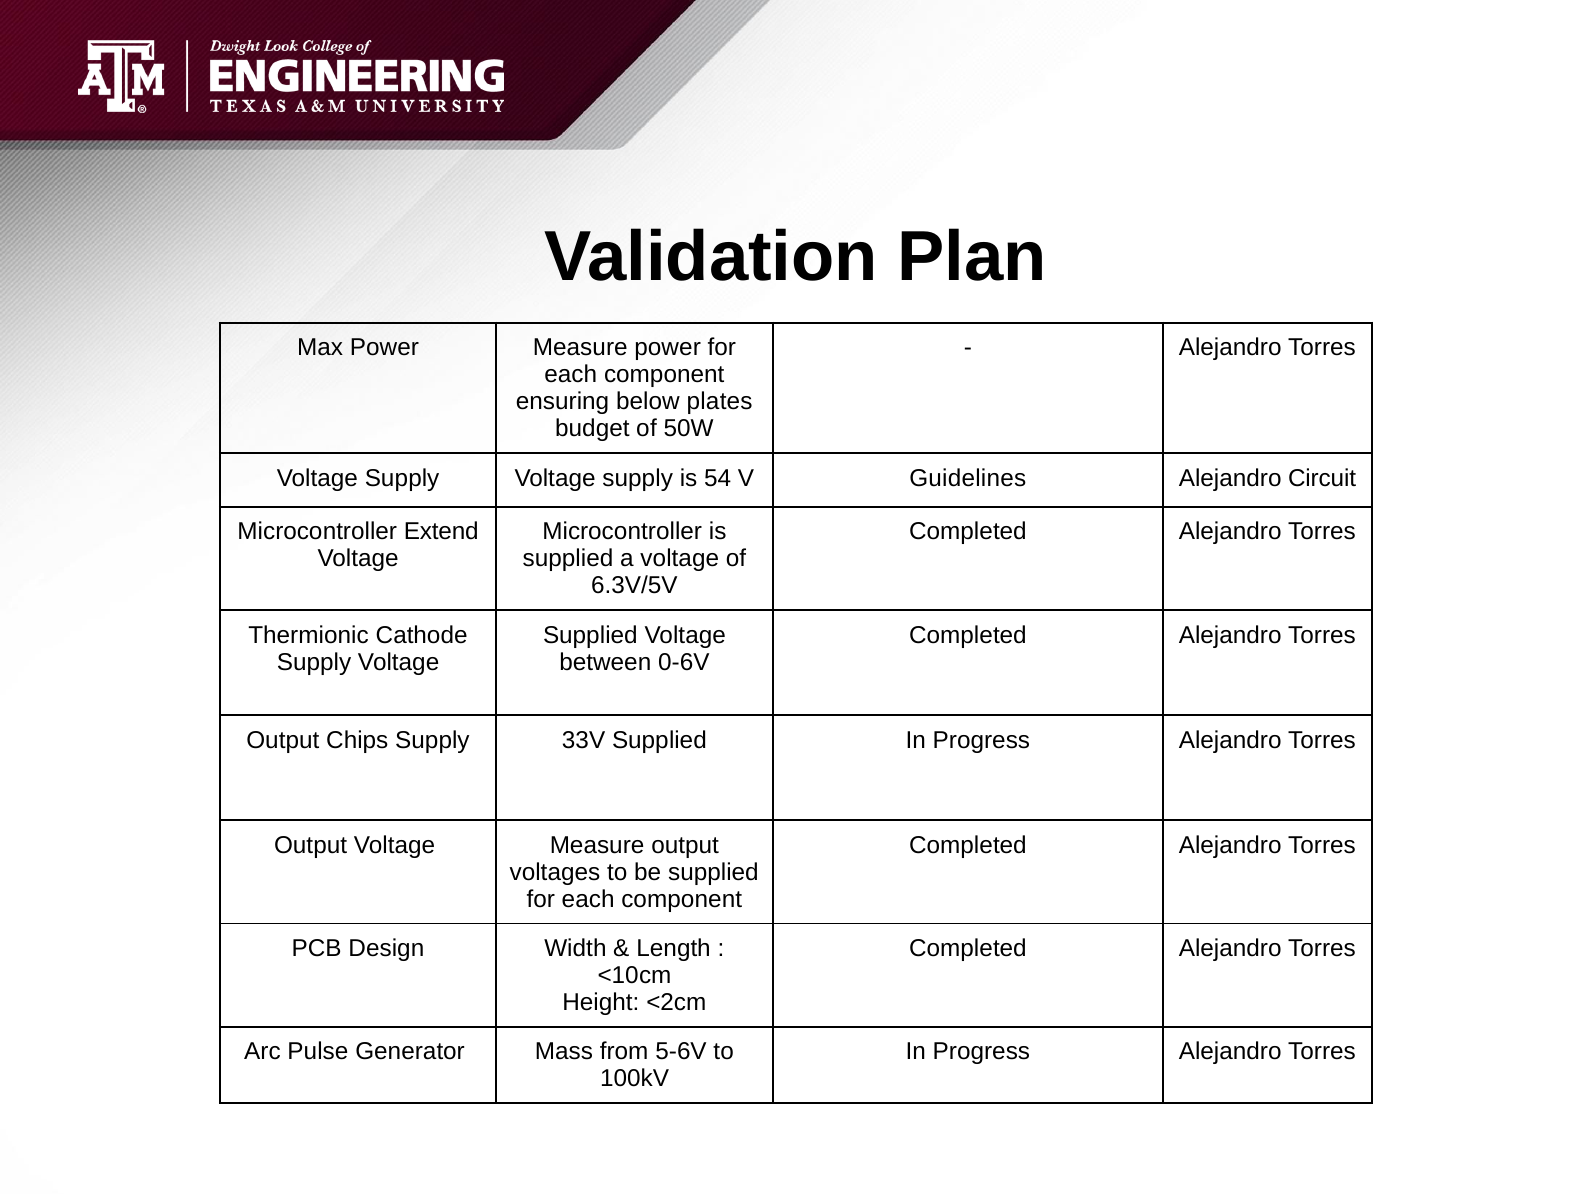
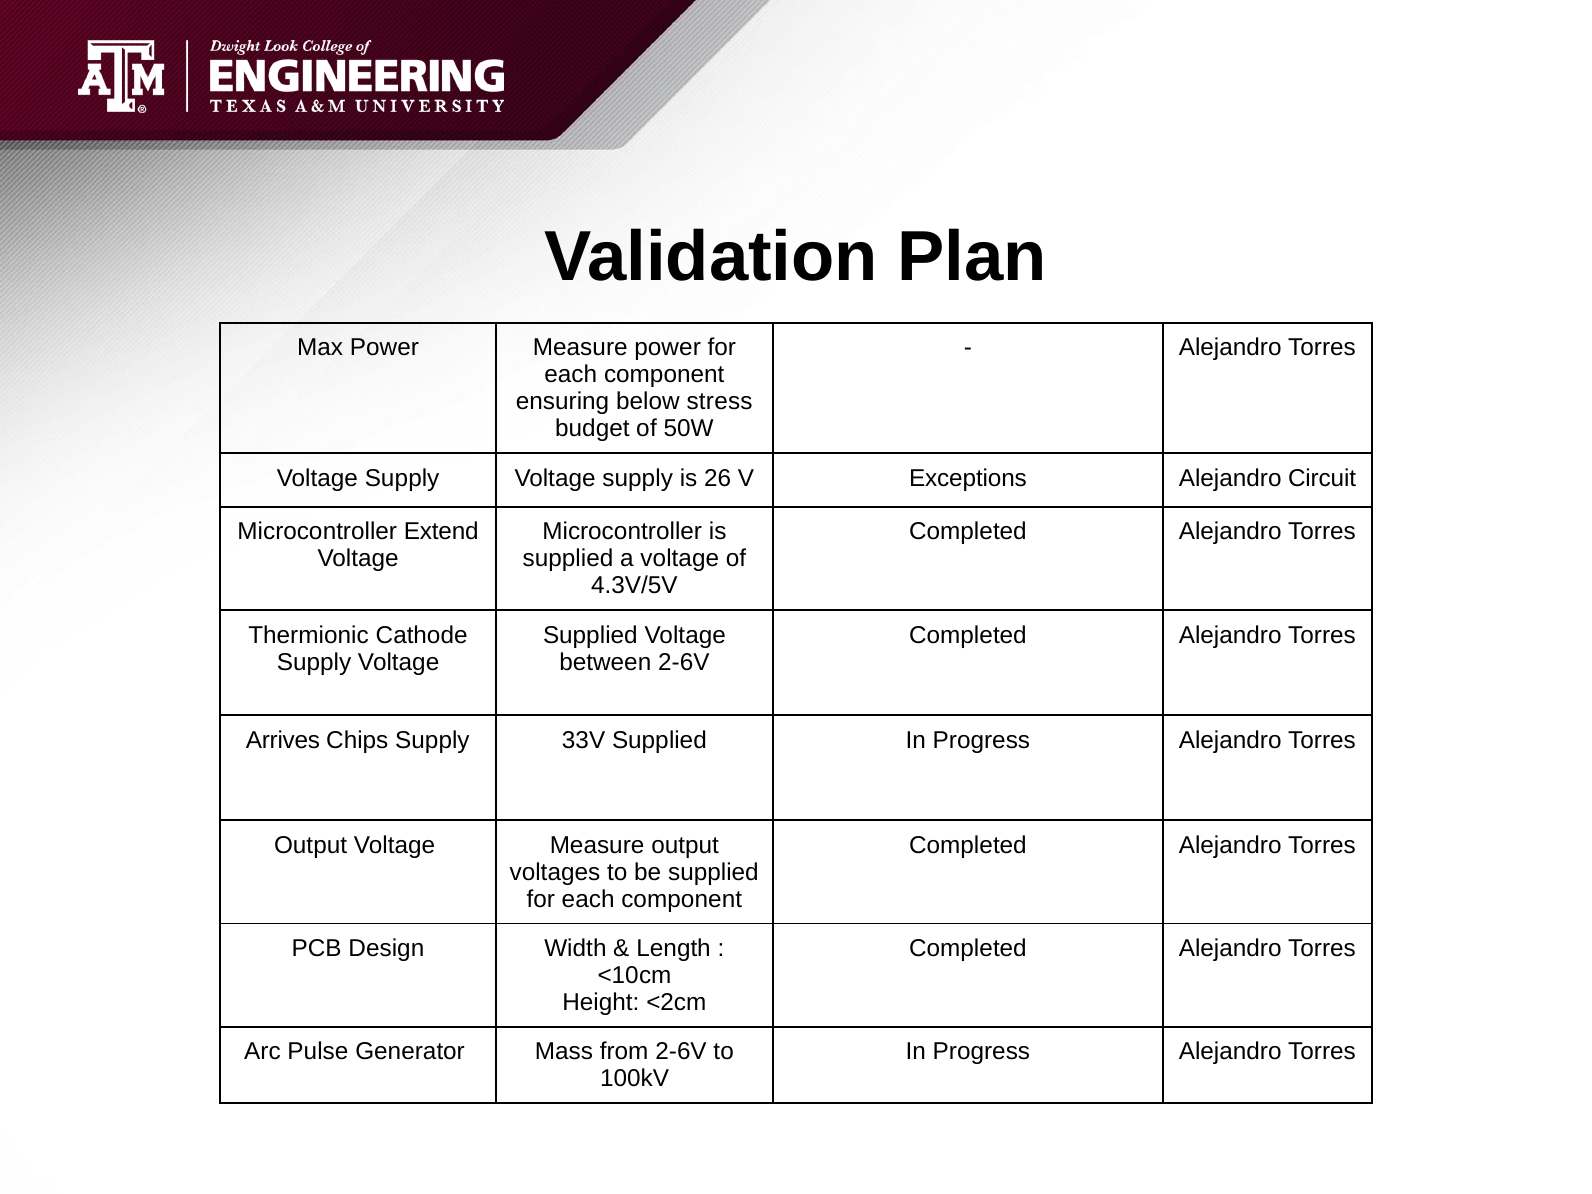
plates: plates -> stress (720, 402)
54: 54 -> 26 (718, 478)
Guidelines: Guidelines -> Exceptions (968, 478)
6.3V/5V: 6.3V/5V -> 4.3V/5V (634, 586)
between 0-6V: 0-6V -> 2-6V (684, 662)
Output: Output -> Arrives (283, 740)
from 5-6V: 5-6V -> 2-6V (681, 1052)
